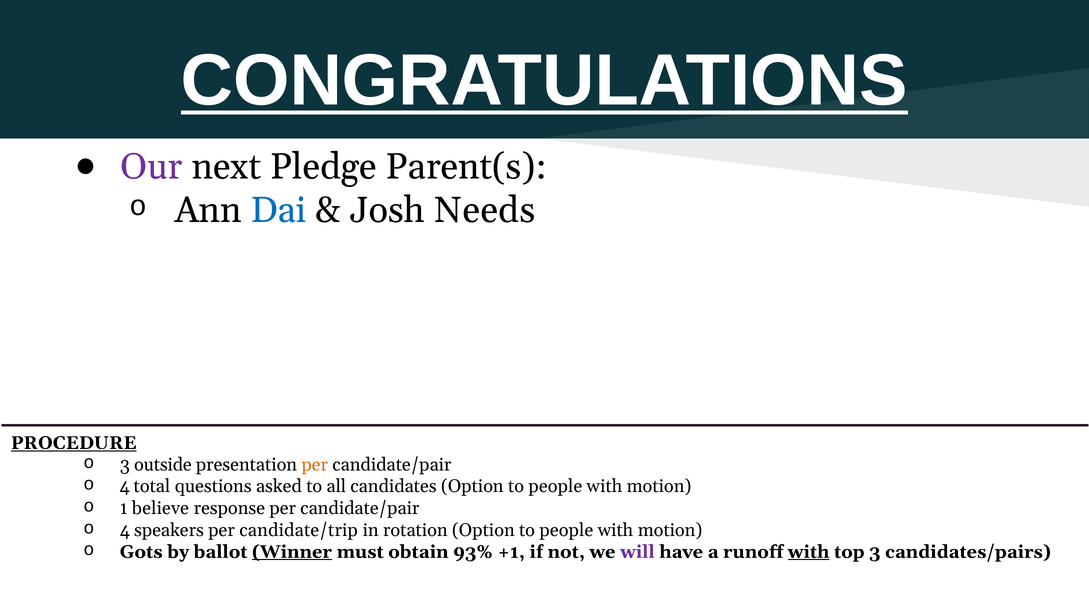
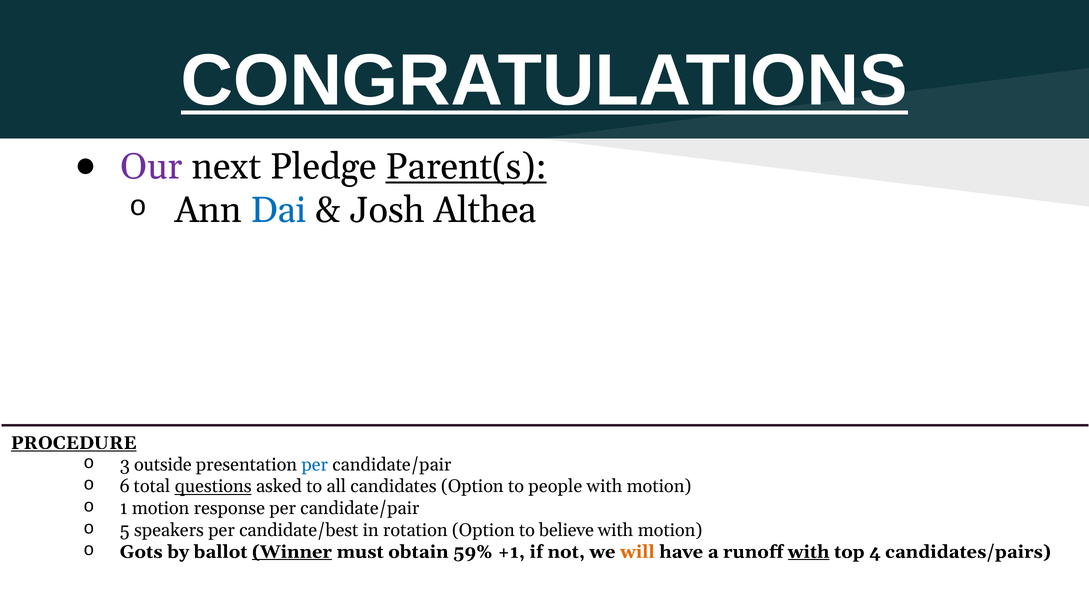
Parent(s underline: none -> present (466, 167)
Needs: Needs -> Althea (485, 210)
per colour: orange -> blue (315, 464)
4: 4 -> 6 (125, 486)
questions underline: none -> present (213, 486)
1 believe: believe -> motion (161, 508)
4: 4 -> 5 (125, 530)
candidate/trip: candidate/trip -> candidate/best (299, 530)
rotation Option to people: people -> believe (566, 530)
93%: 93% -> 59% (473, 552)
will colour: purple -> orange (637, 552)
top 3: 3 -> 4 (875, 552)
